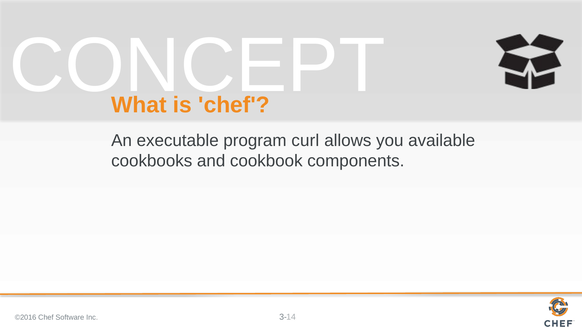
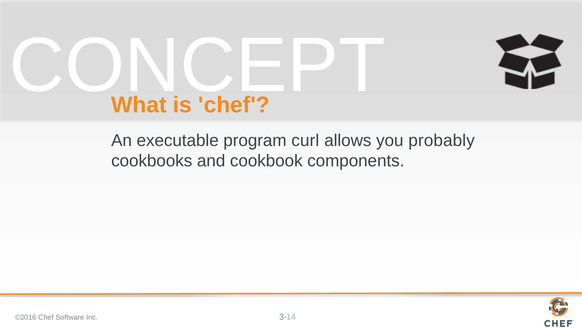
available: available -> probably (442, 140)
